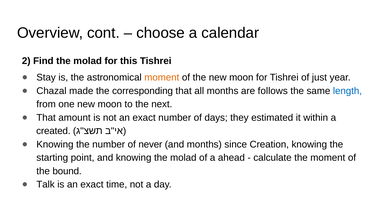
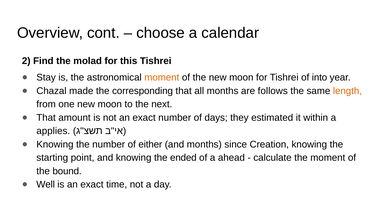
just: just -> into (320, 77)
length colour: blue -> orange (347, 91)
created: created -> applies (53, 131)
never: never -> either (150, 144)
knowing the molad: molad -> ended (183, 158)
Talk: Talk -> Well (46, 184)
